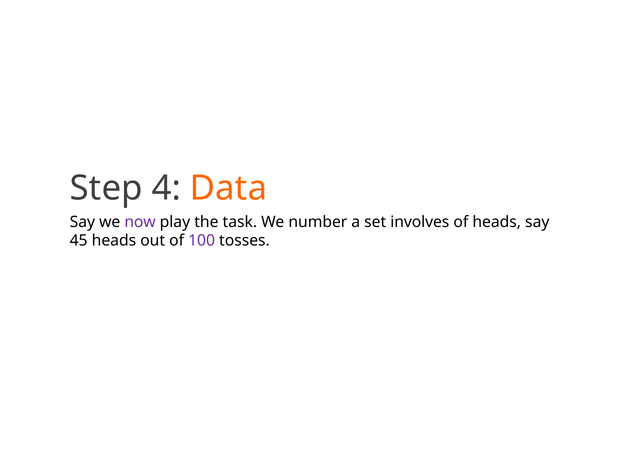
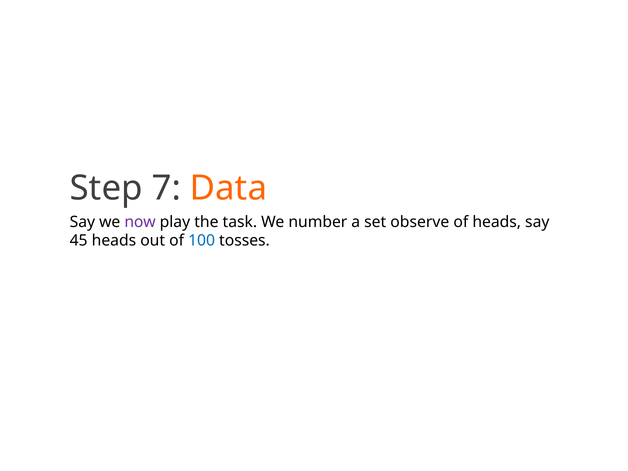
4: 4 -> 7 (166, 188)
involves: involves -> observe (420, 222)
100 colour: purple -> blue (202, 241)
